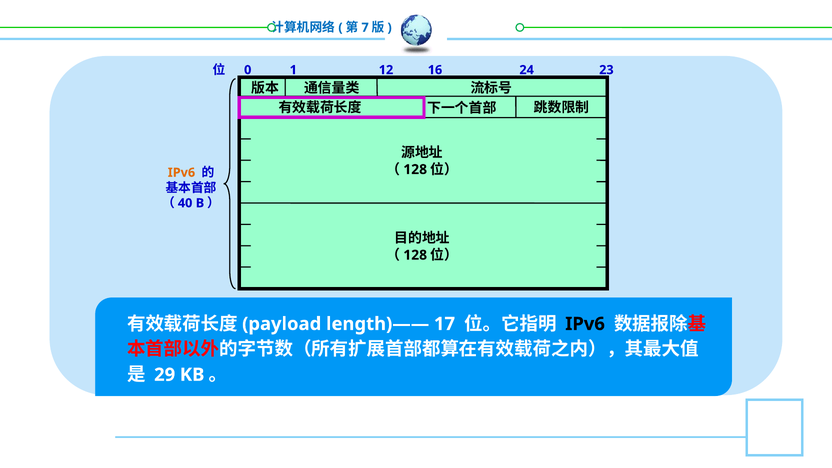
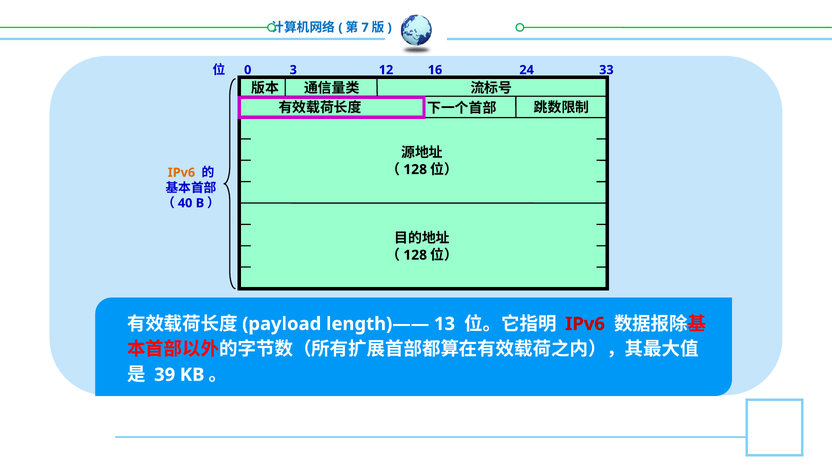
1: 1 -> 3 (293, 70)
23: 23 -> 33 (606, 70)
17: 17 -> 13 (444, 324)
IPv6 colour: black -> red (585, 324)
29: 29 -> 39 (165, 375)
